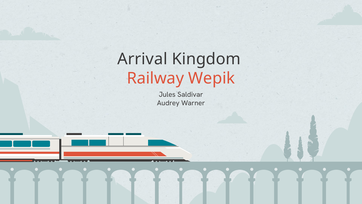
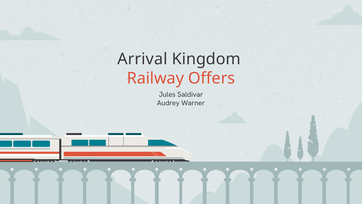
Wepik: Wepik -> Offers (212, 78)
